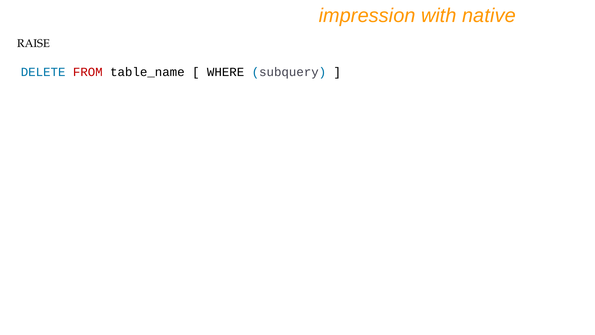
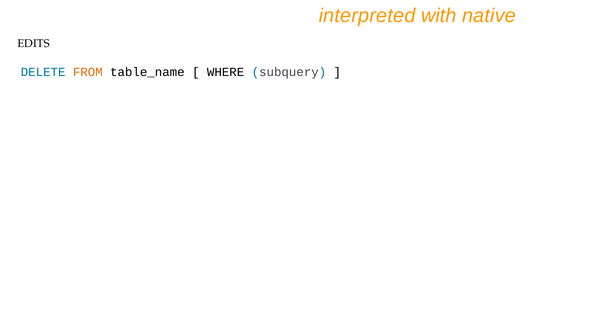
impression: impression -> interpreted (367, 15)
RAISE: RAISE -> EDITS (34, 43)
FROM colour: red -> orange (88, 72)
